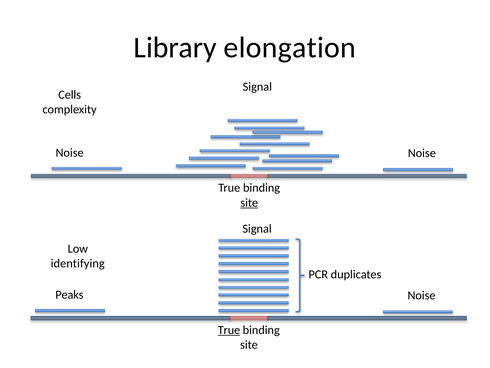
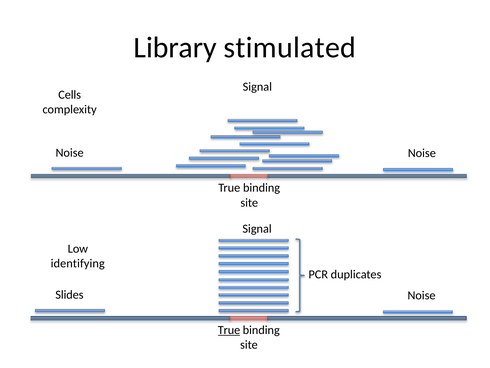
elongation: elongation -> stimulated (290, 47)
site underline: present -> none (249, 202)
Peaks: Peaks -> Slides (69, 294)
